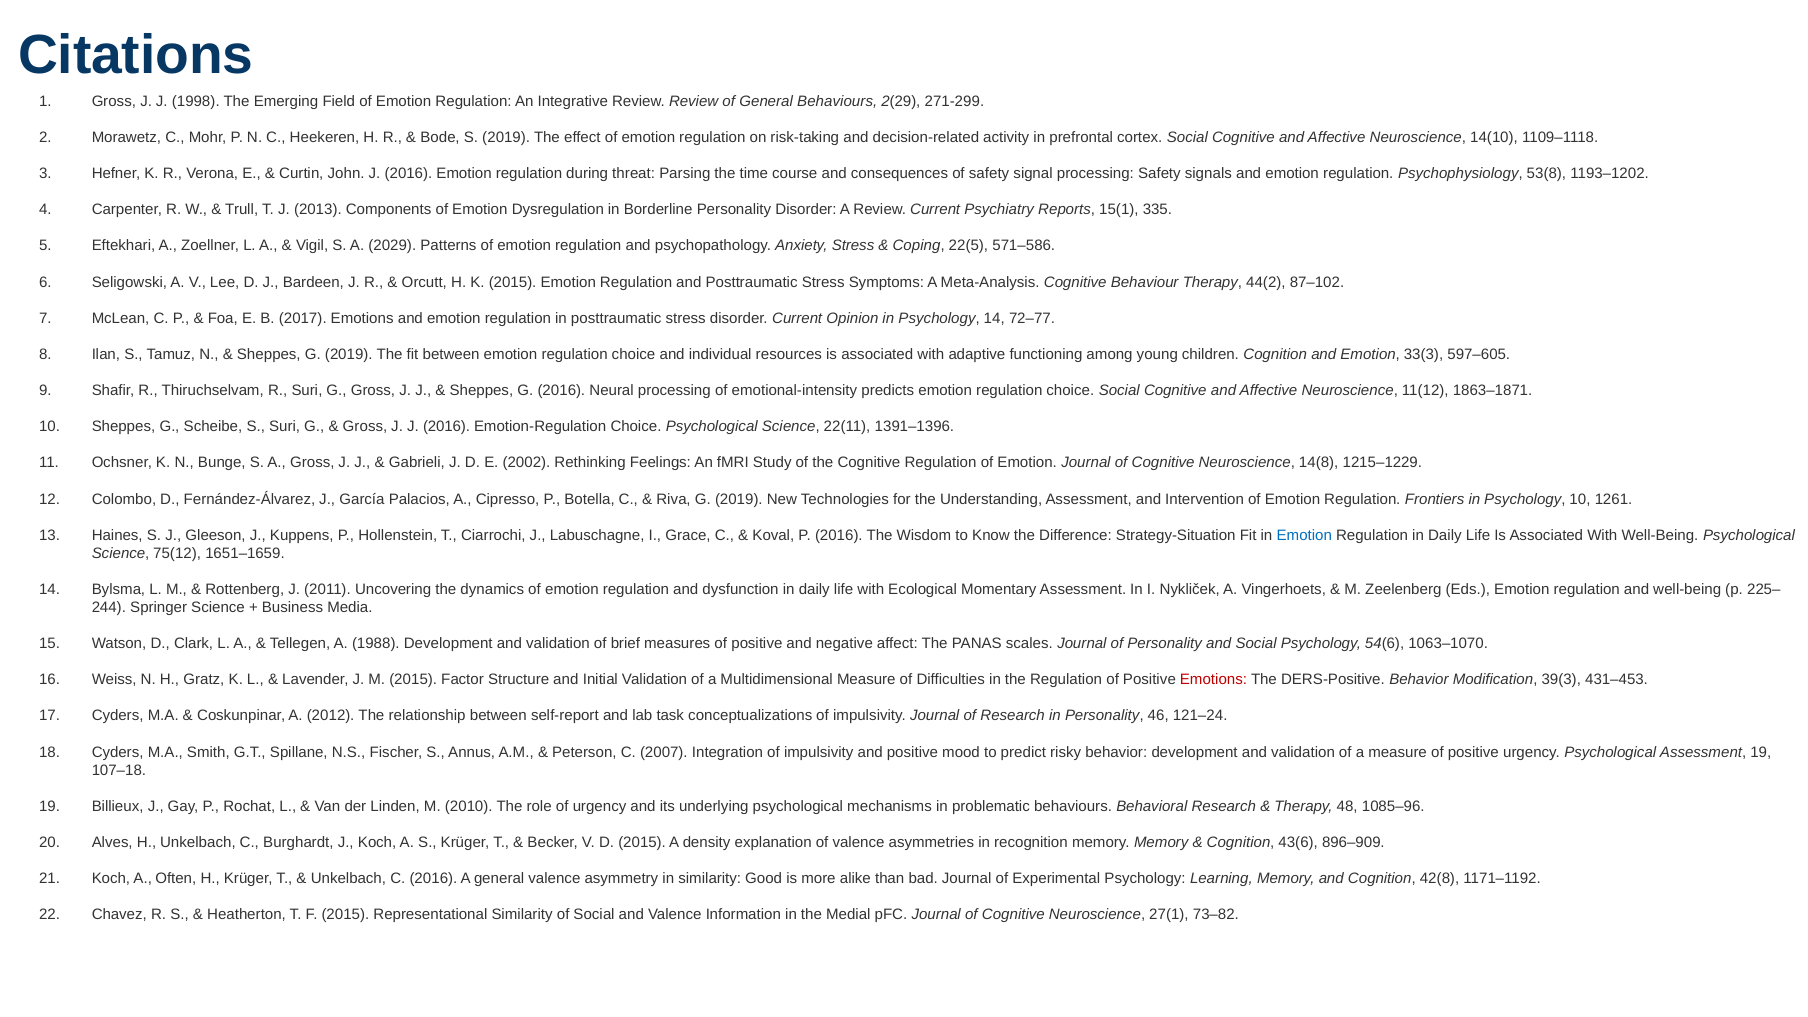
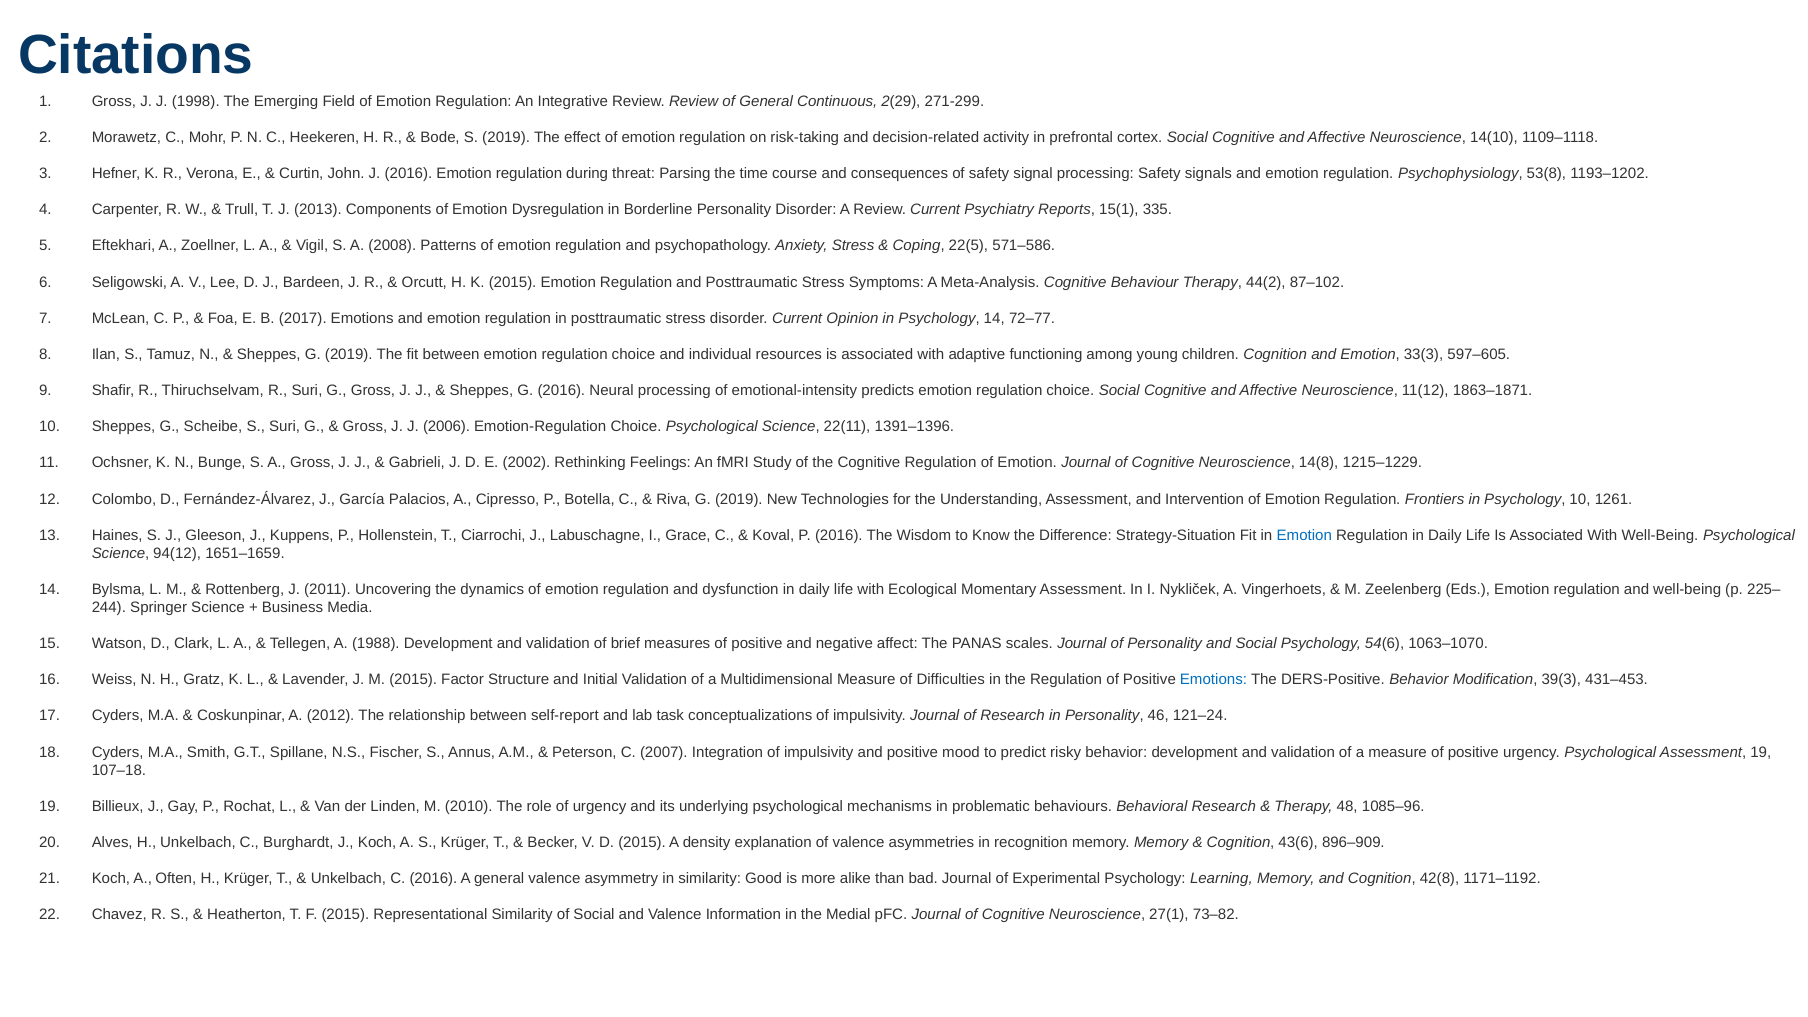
General Behaviours: Behaviours -> Continuous (837, 101)
2029: 2029 -> 2008 (392, 246)
J J 2016: 2016 -> 2006 (447, 427)
75(12: 75(12 -> 94(12 (177, 553)
Emotions colour: red -> blue (1213, 680)
